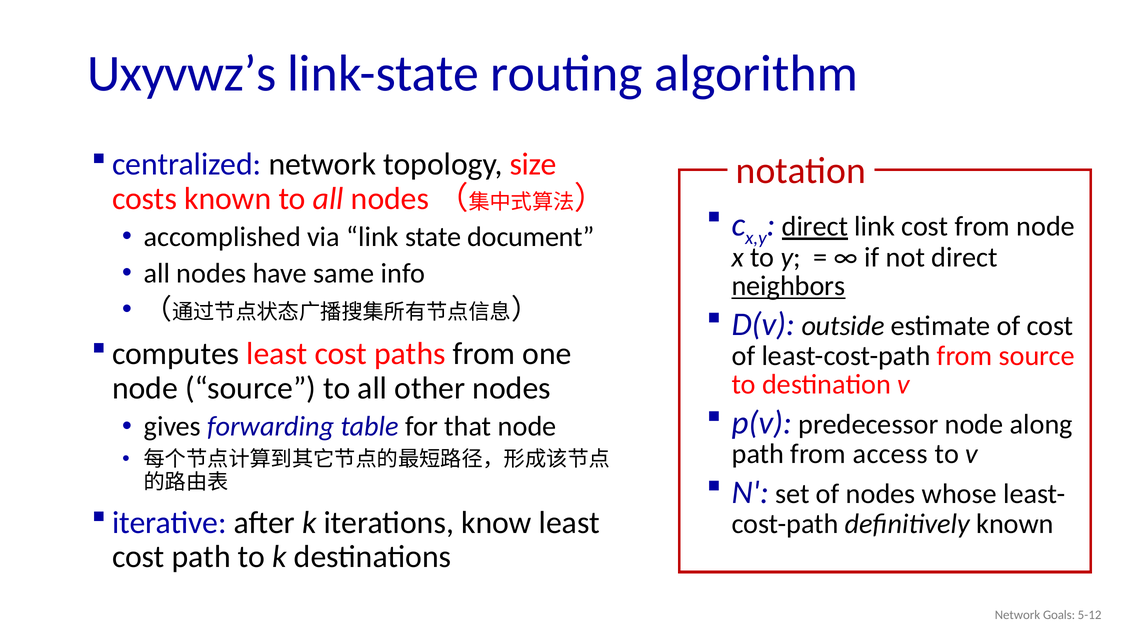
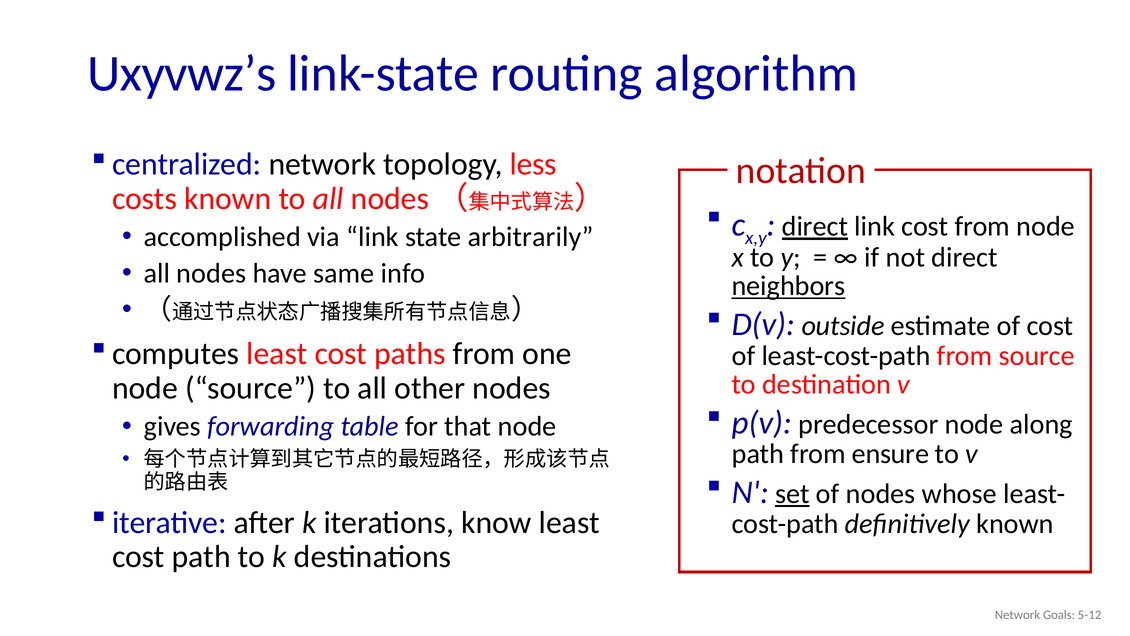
size: size -> less (533, 164)
document: document -> arbitrarily (531, 237)
access: access -> ensure (890, 454)
set underline: none -> present (792, 494)
